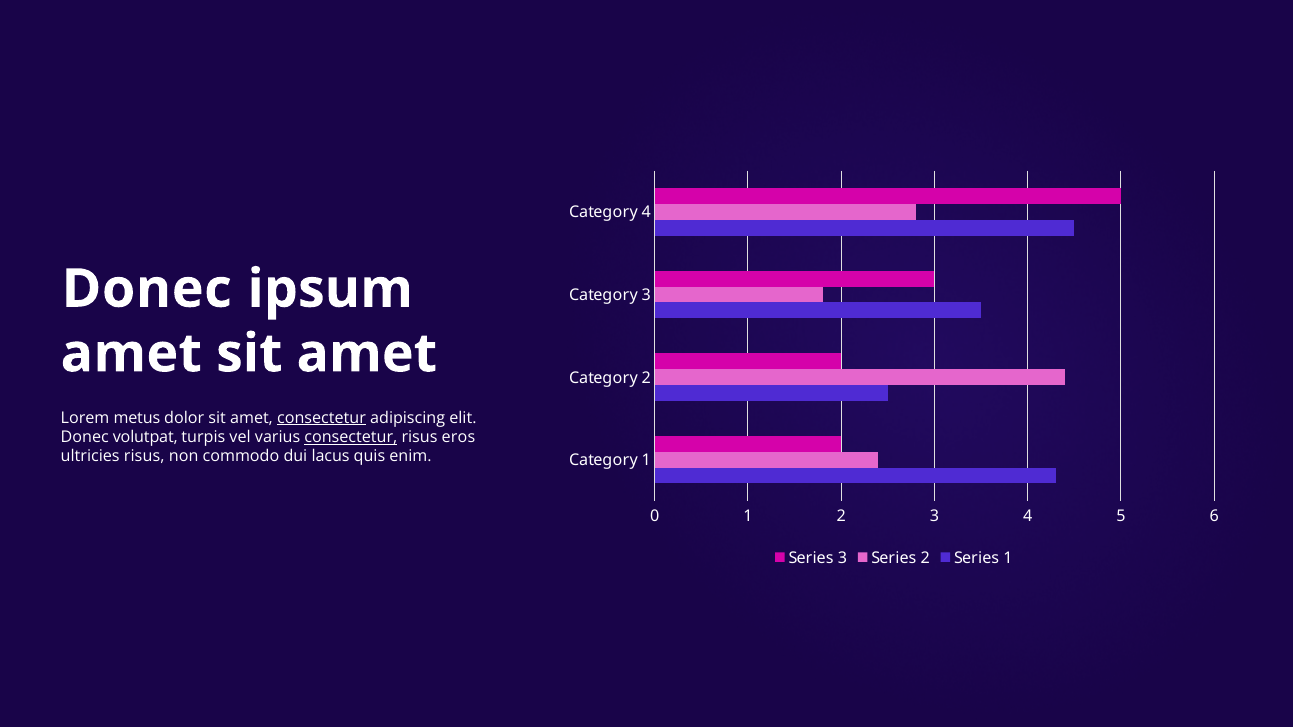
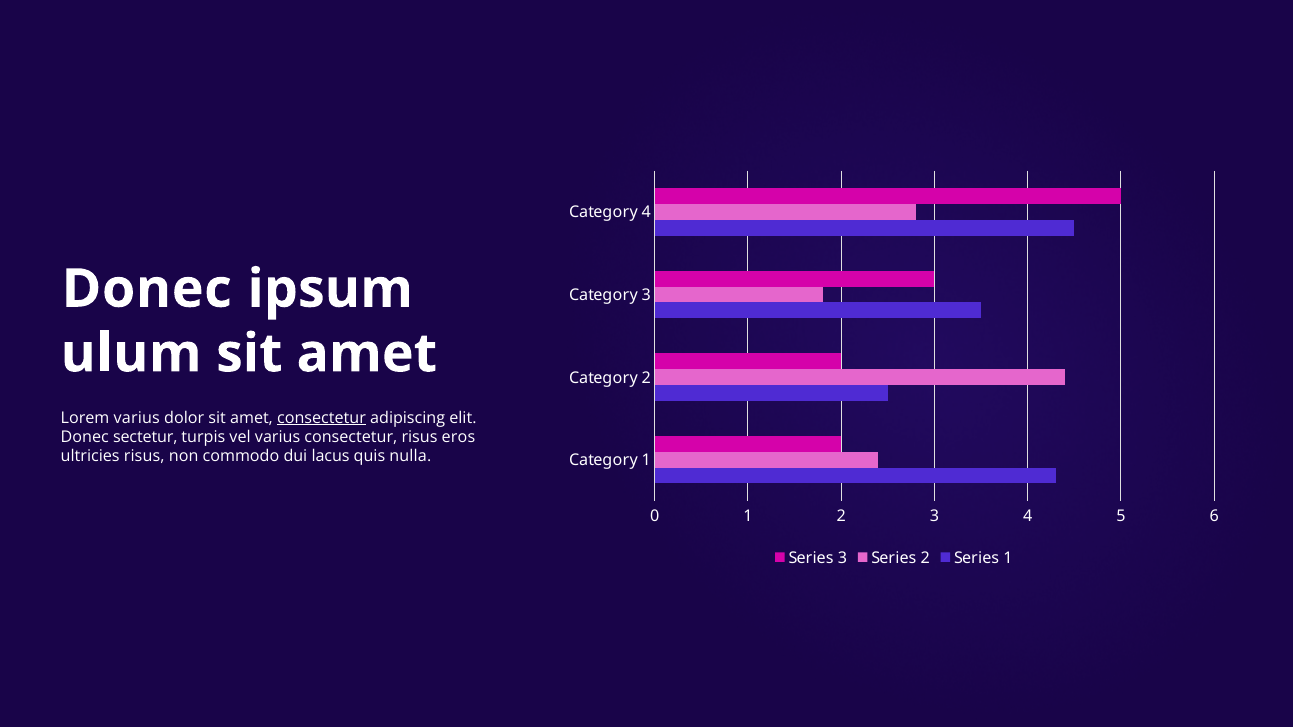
amet: amet -> ulum (131, 354)
Lorem metus: metus -> varius (137, 418)
volutpat: volutpat -> sectetur (145, 437)
consectetur underline: present -> none (351, 437)
enim: enim -> nulla (410, 457)
